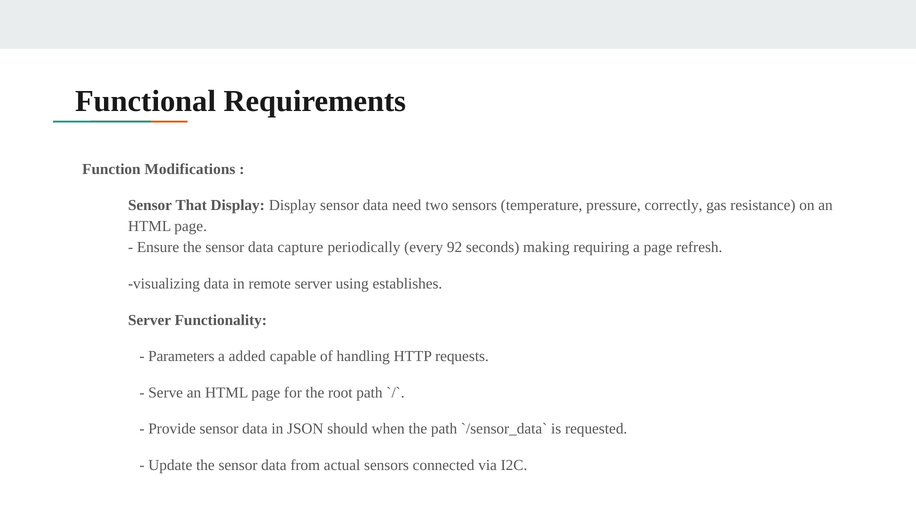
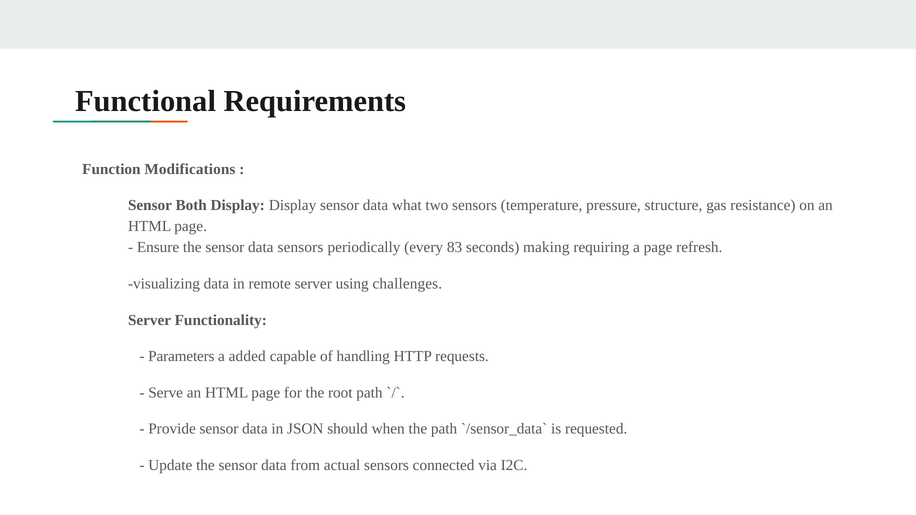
That: That -> Both (191, 205)
need: need -> what (407, 205)
correctly: correctly -> structure (673, 205)
data capture: capture -> sensors (300, 248)
92: 92 -> 83 (455, 248)
establishes: establishes -> challenges (407, 284)
